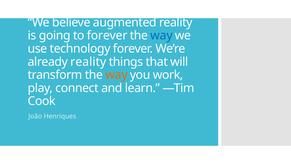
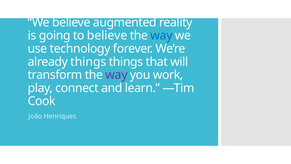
to forever: forever -> believe (107, 35)
already reality: reality -> things (88, 62)
way colour: orange -> purple (117, 75)
